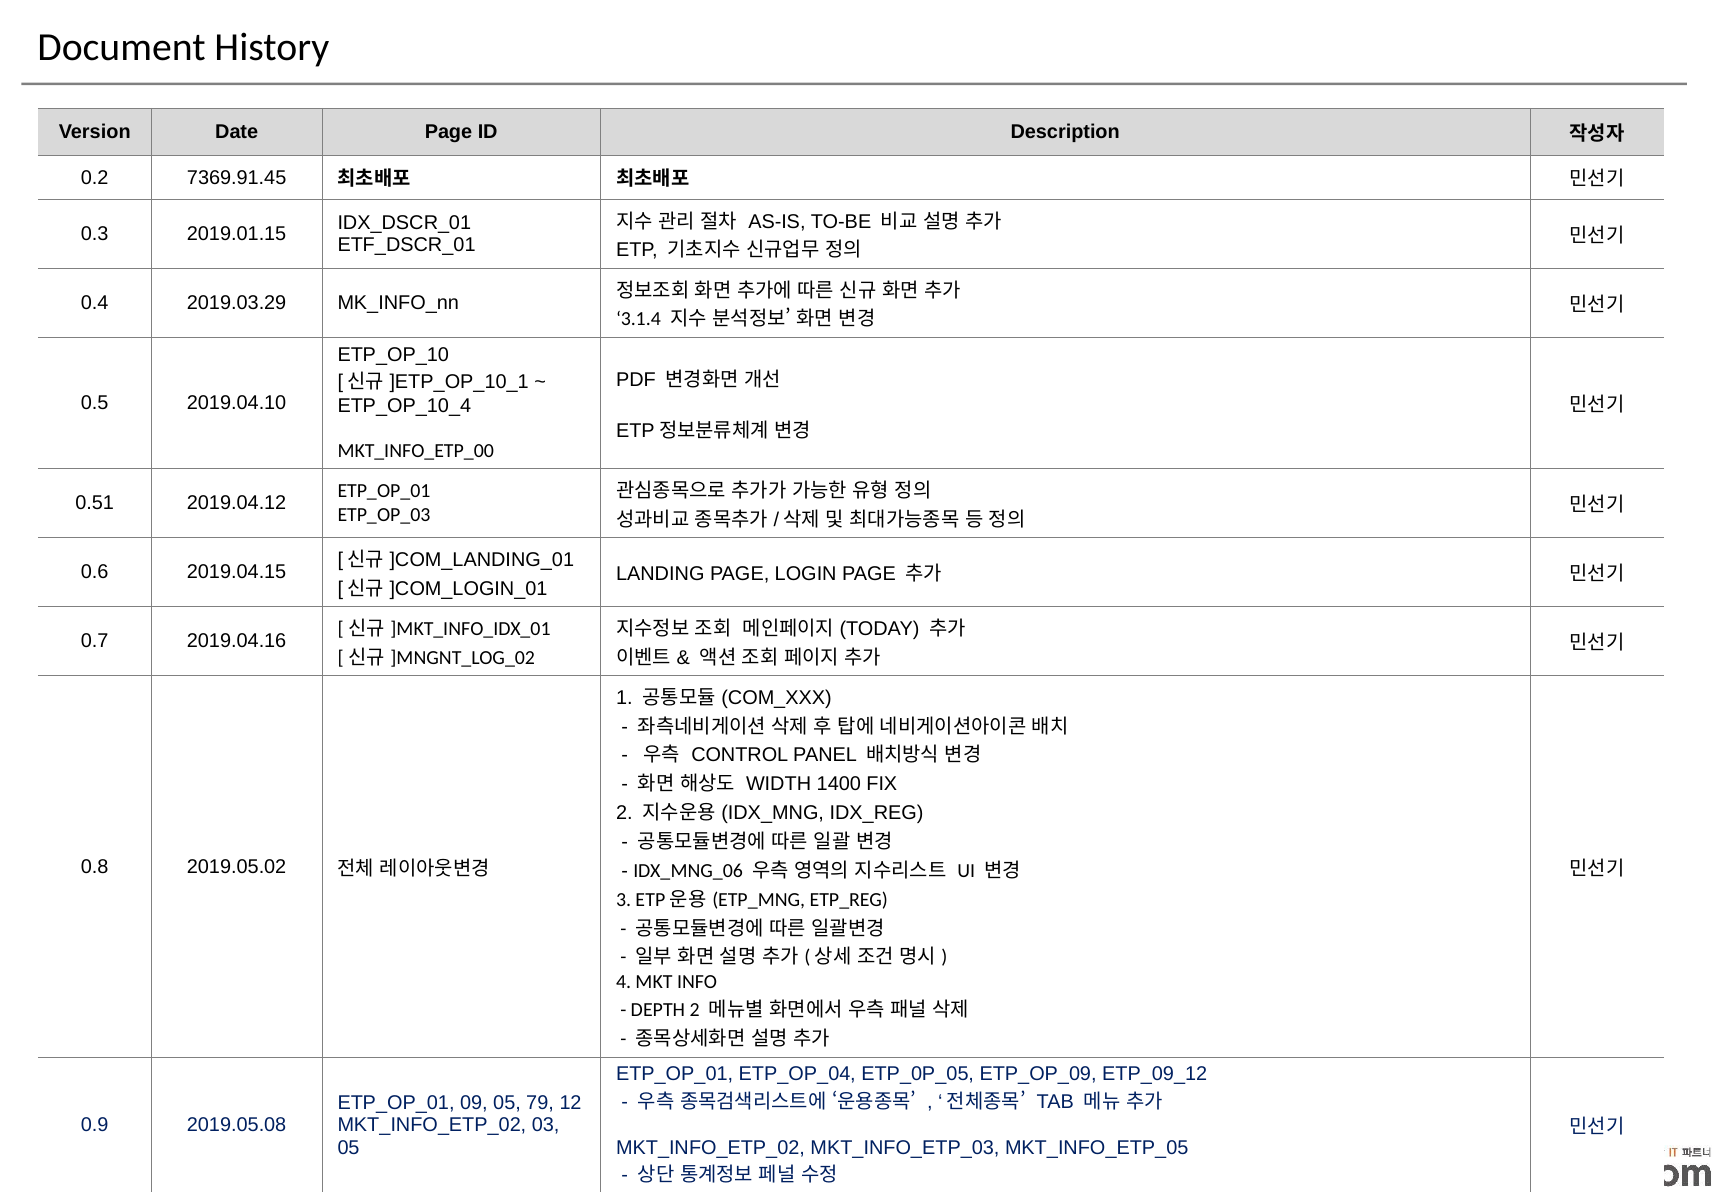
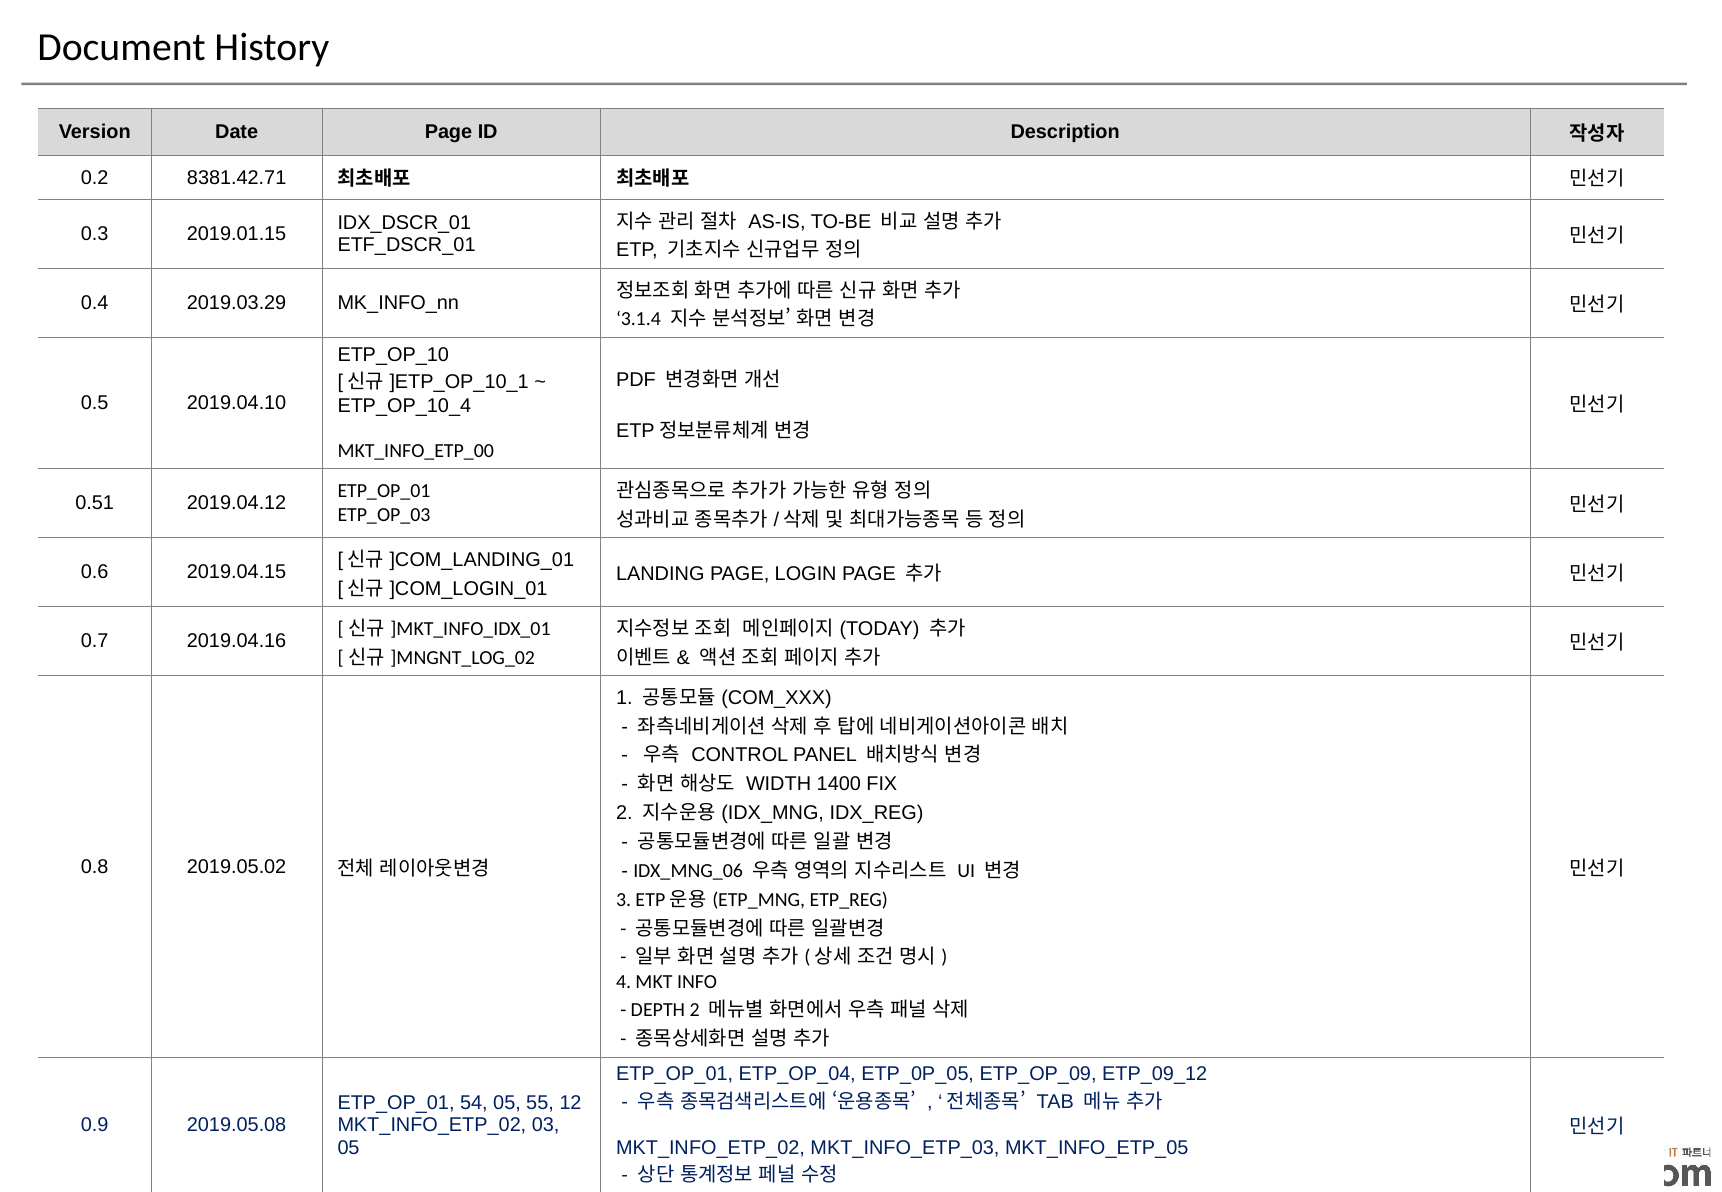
7369.91.45: 7369.91.45 -> 8381.42.71 (237, 178)
09: 09 -> 54 (474, 1103)
79: 79 -> 55 (540, 1103)
